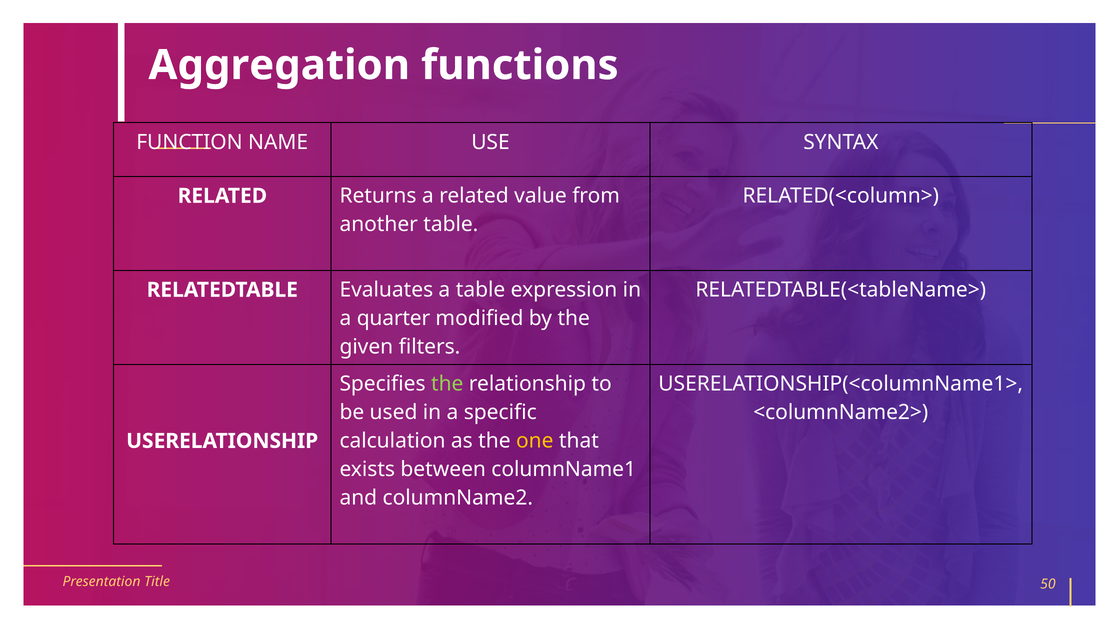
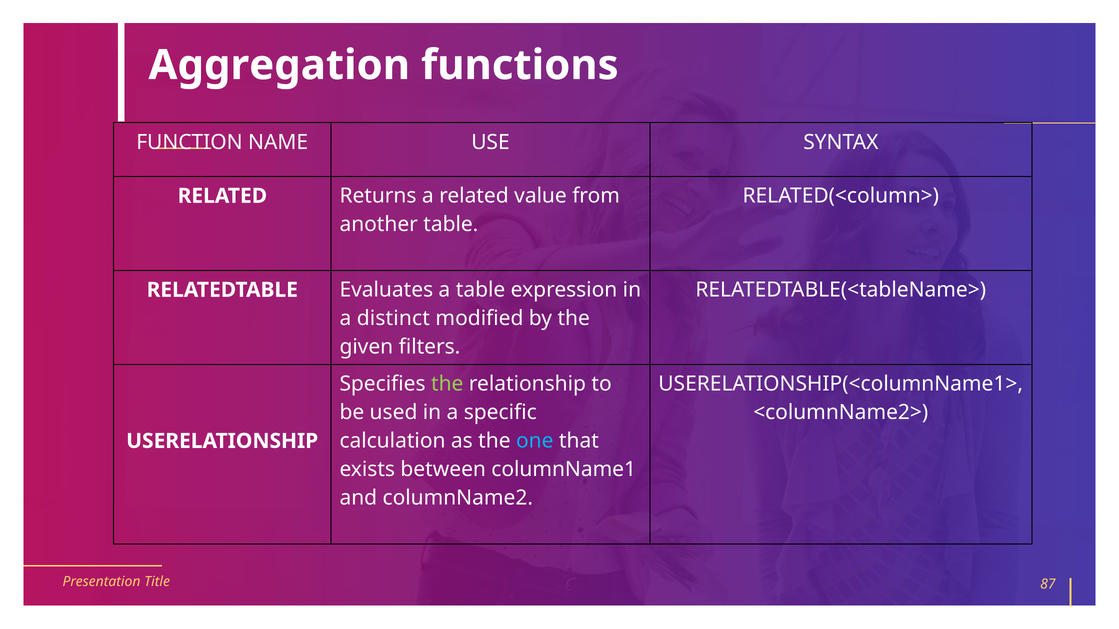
quarter: quarter -> distinct (393, 319)
one colour: yellow -> light blue (535, 441)
50: 50 -> 87 (1048, 584)
